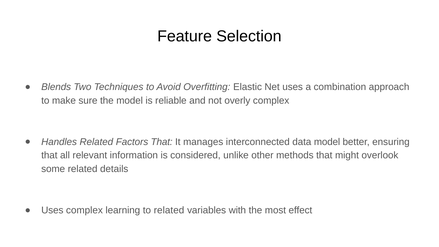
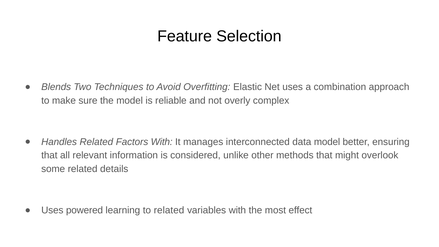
Factors That: That -> With (162, 142)
Uses complex: complex -> powered (85, 210)
